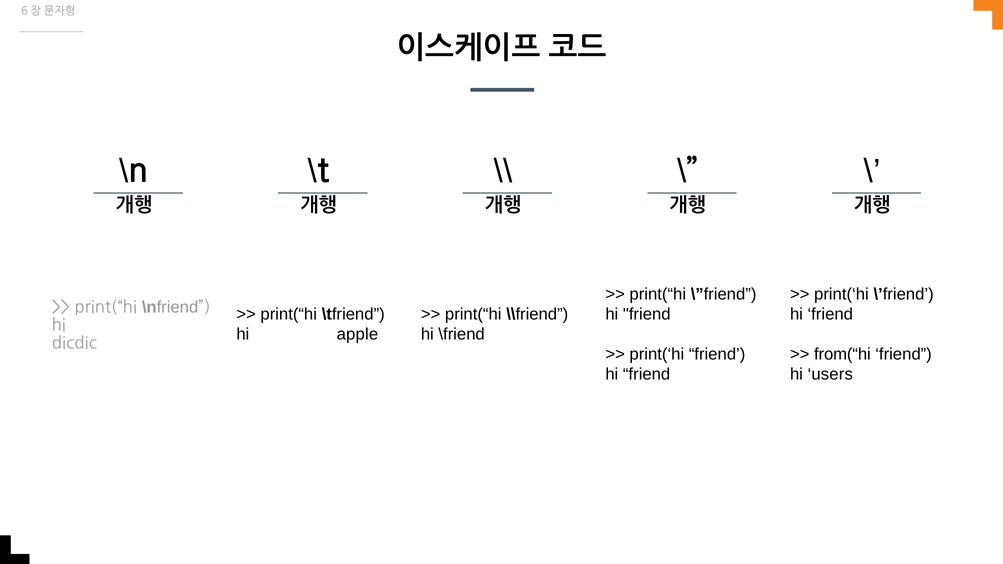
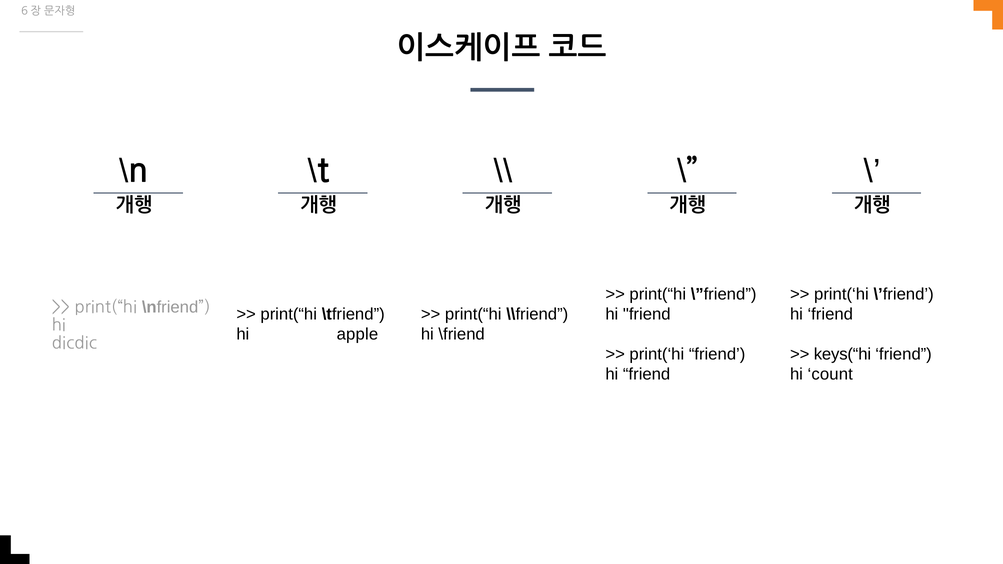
from(“hi: from(“hi -> keys(“hi (842, 355)
users: users -> count (830, 375)
